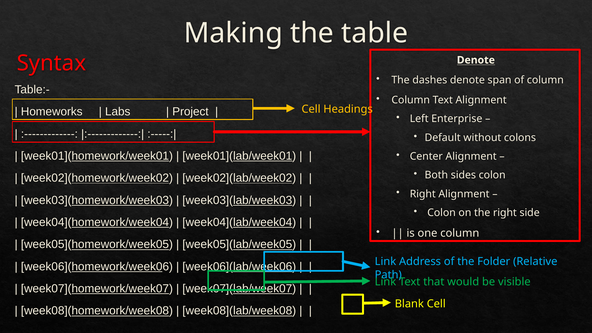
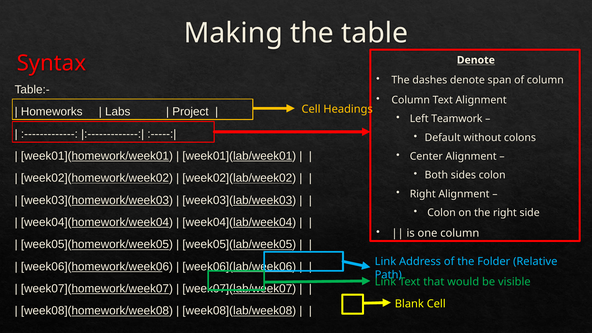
Enterprise: Enterprise -> Teamwork (457, 119)
